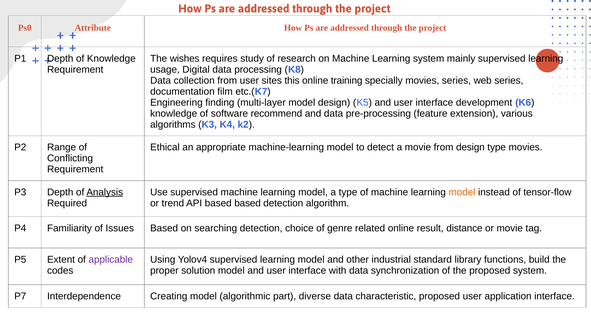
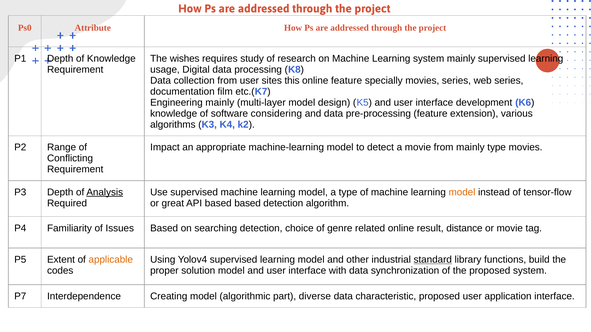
online training: training -> feature (347, 81)
Engineering finding: finding -> mainly (220, 103)
recommend: recommend -> considering (276, 114)
Ethical: Ethical -> Impact (165, 148)
from design: design -> mainly (470, 148)
trend: trend -> great (173, 203)
applicable colour: purple -> orange (111, 260)
standard underline: none -> present (433, 260)
